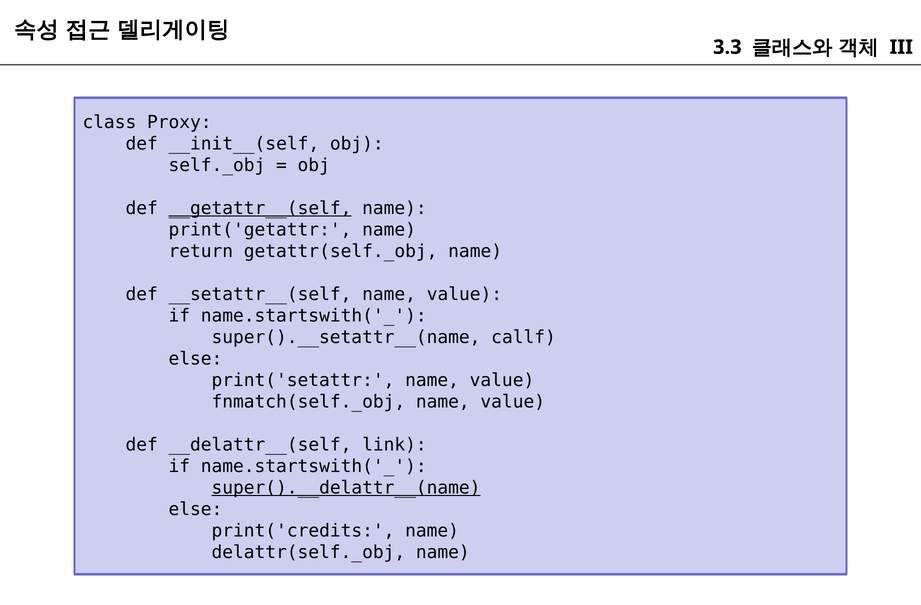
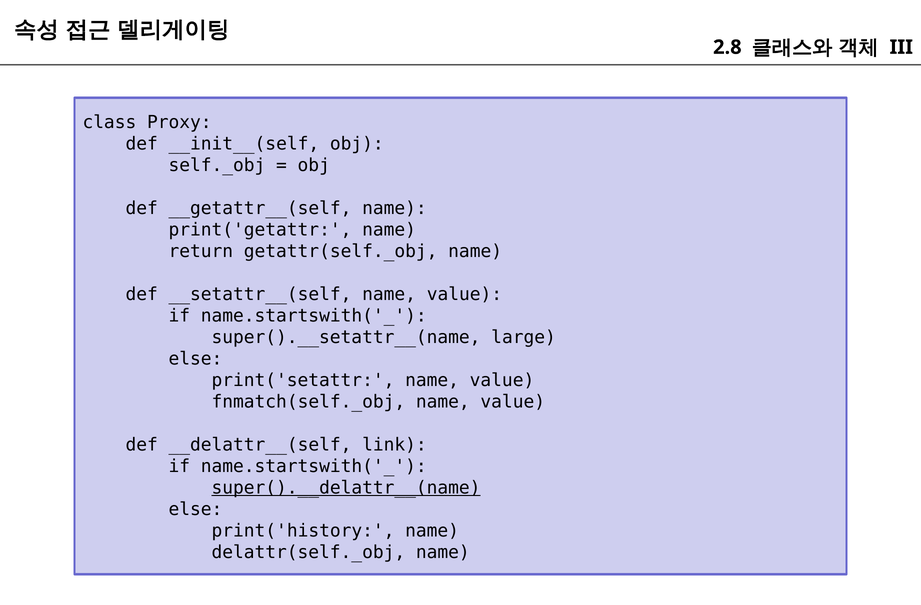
3.3: 3.3 -> 2.8 (727, 47)
__getattr__(self underline: present -> none (260, 208)
callf: callf -> large (524, 337)
print('credits: print('credits -> print('history (303, 531)
